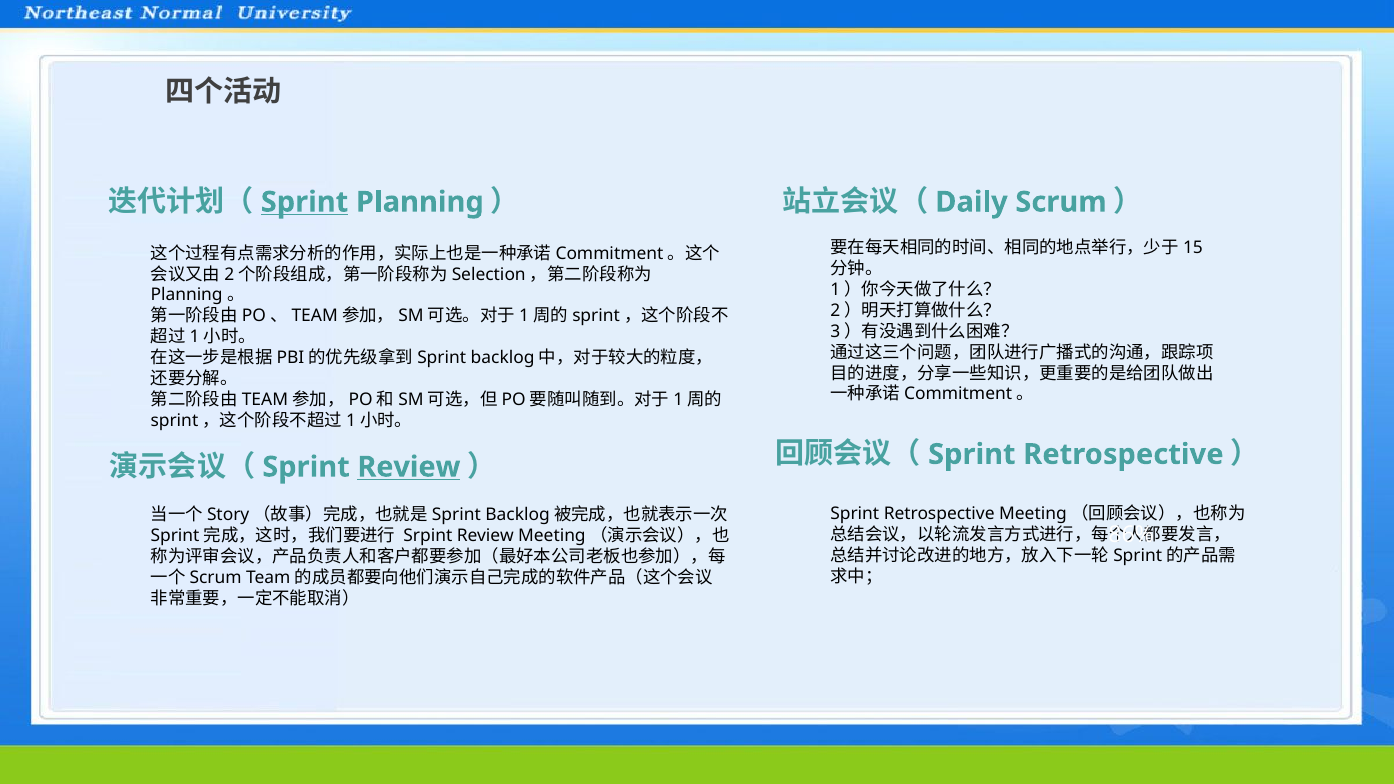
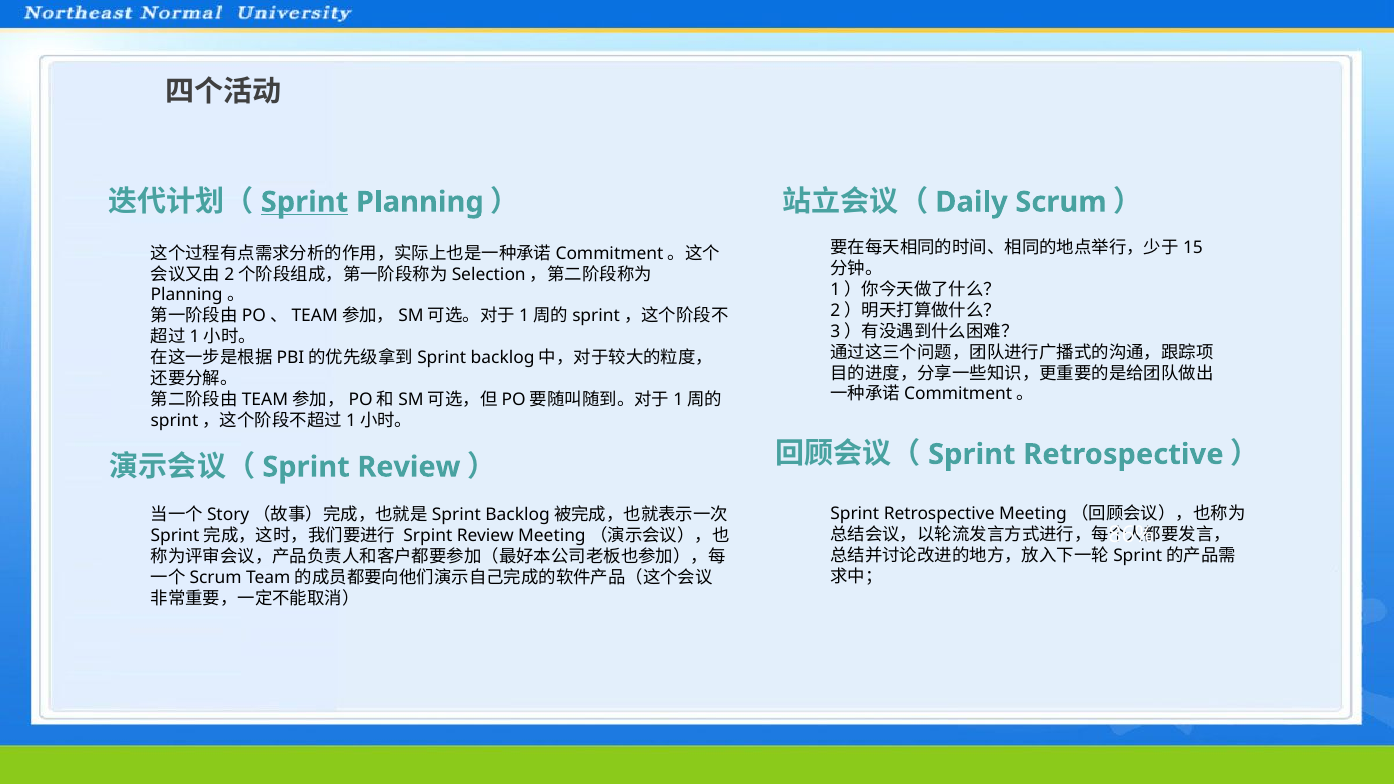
Review underline: present -> none (409, 467)
